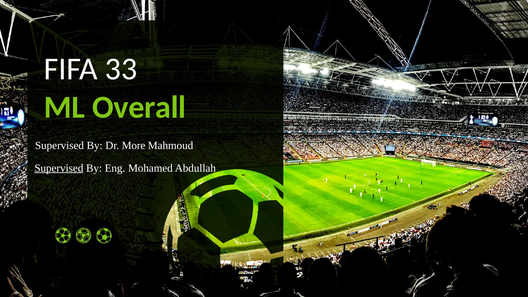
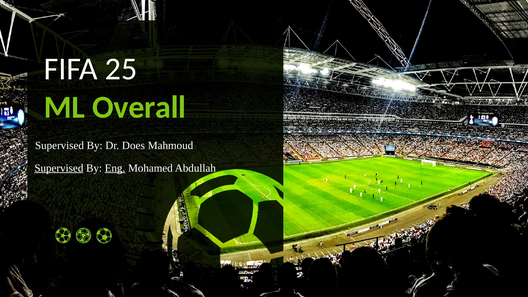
33: 33 -> 25 (121, 69)
More: More -> Does (133, 146)
Eng underline: none -> present (115, 168)
